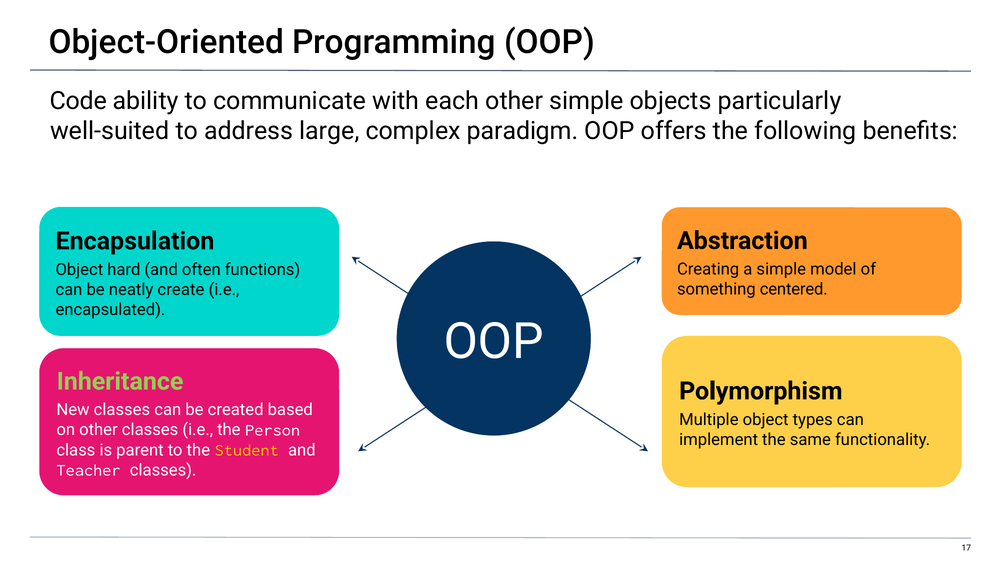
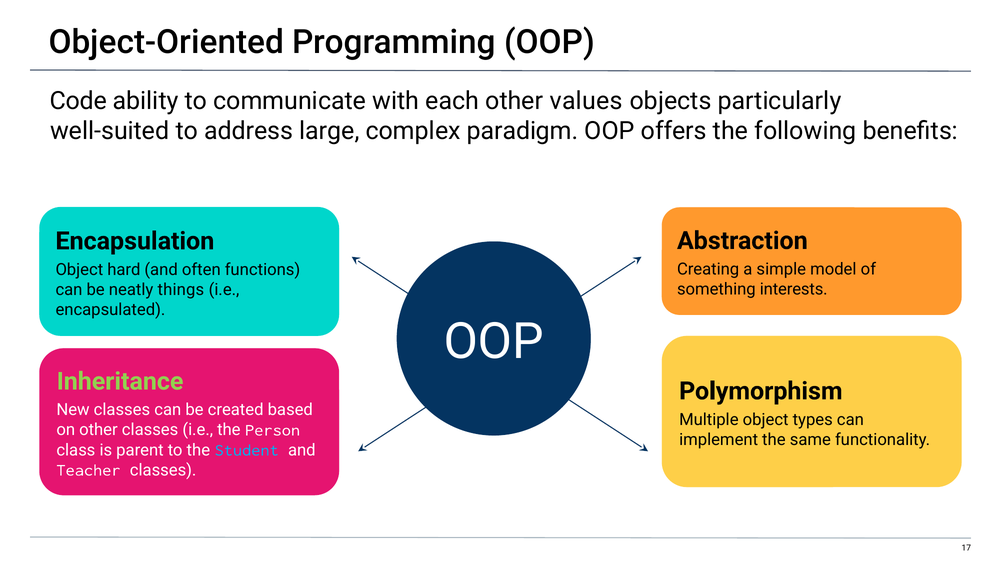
other simple: simple -> values (586, 101)
centered: centered -> interests (794, 289)
create: create -> things (181, 290)
Student colour: yellow -> light blue (247, 450)
